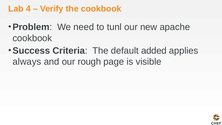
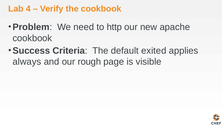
tunl: tunl -> http (114, 27)
added: added -> exited (154, 51)
